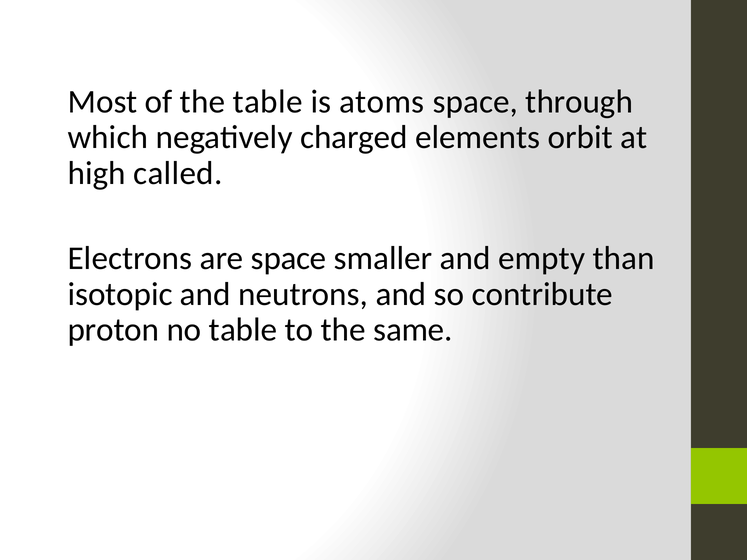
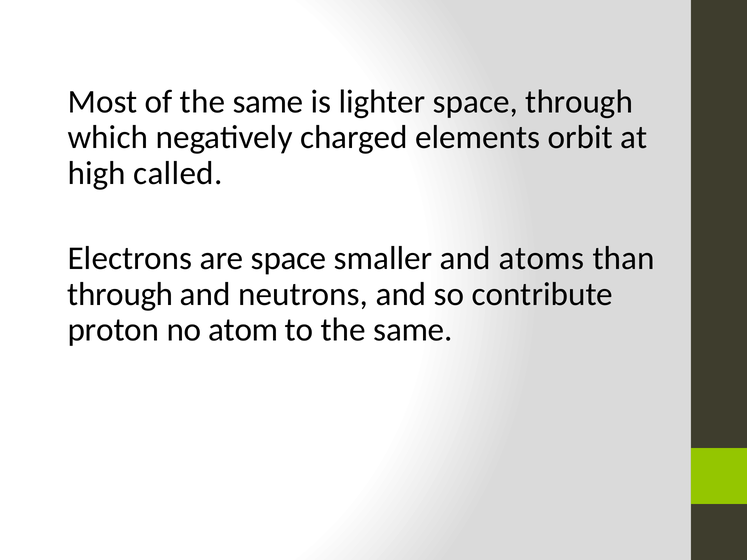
of the table: table -> same (268, 102)
atoms: atoms -> lighter (382, 102)
empty: empty -> atoms (542, 258)
isotopic: isotopic -> through (120, 294)
no table: table -> atom (243, 330)
